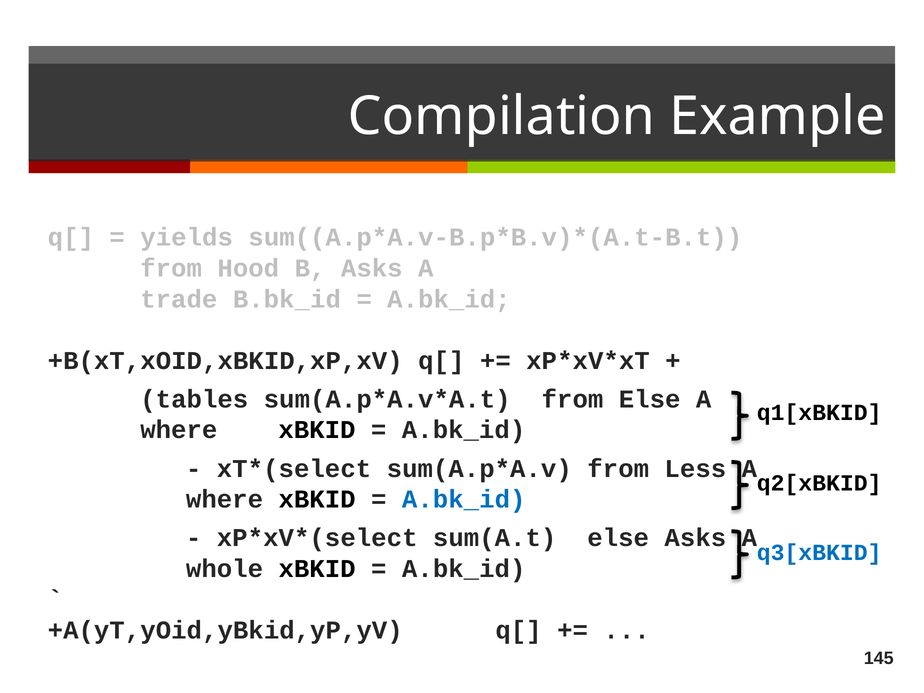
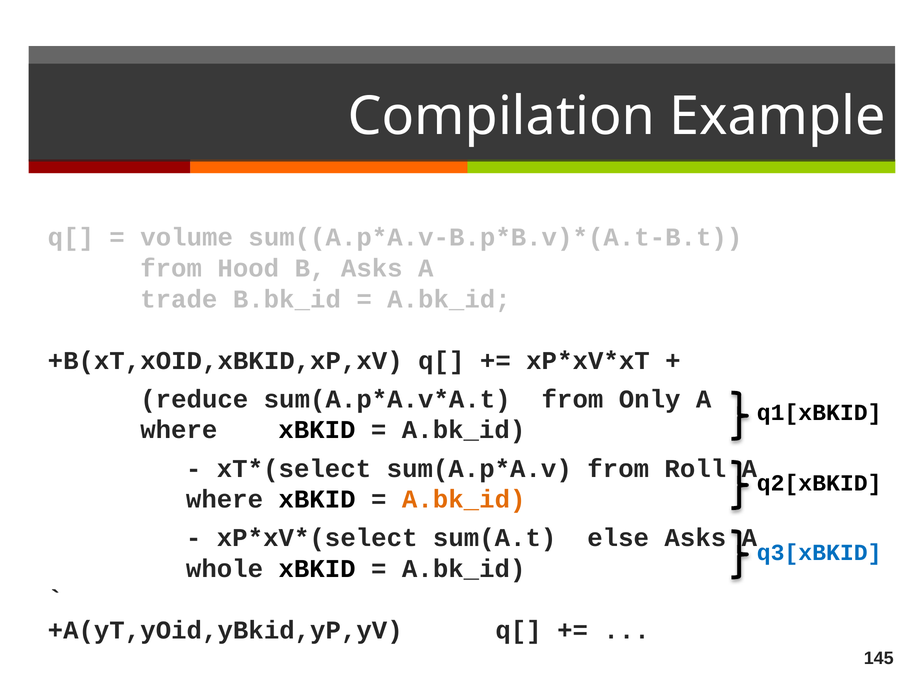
yields: yields -> volume (187, 237)
tables: tables -> reduce (194, 399)
from Else: Else -> Only (650, 399)
Less: Less -> Roll (695, 469)
A.bk_id colour: blue -> orange (464, 499)
